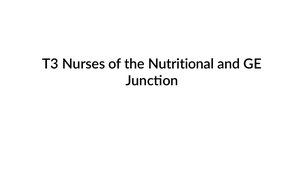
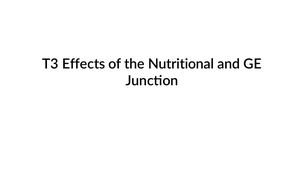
Nurses: Nurses -> Effects (84, 64)
